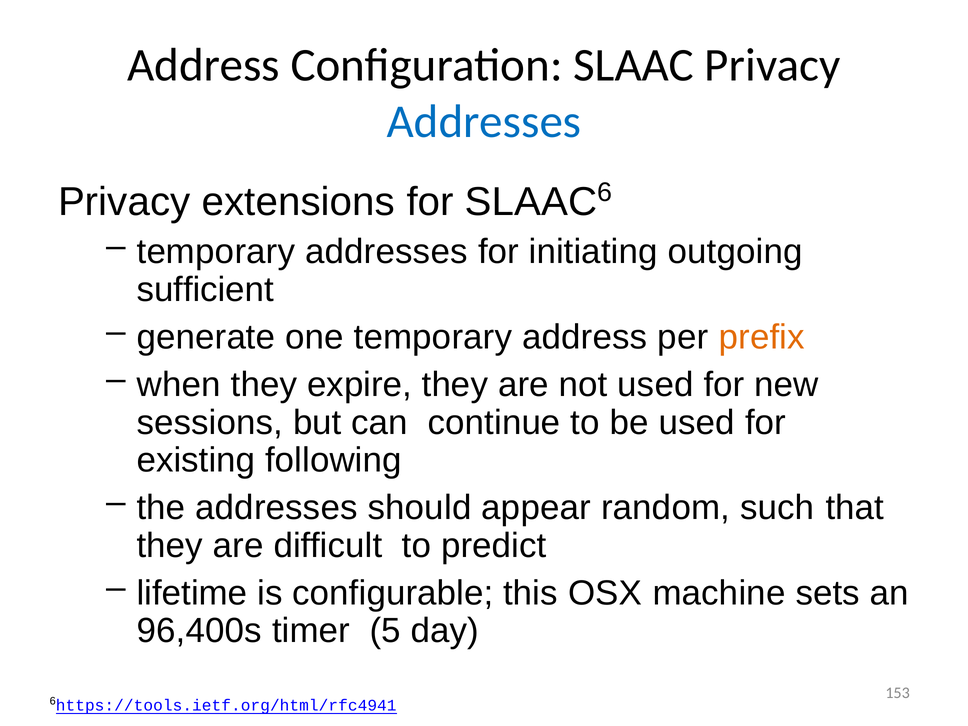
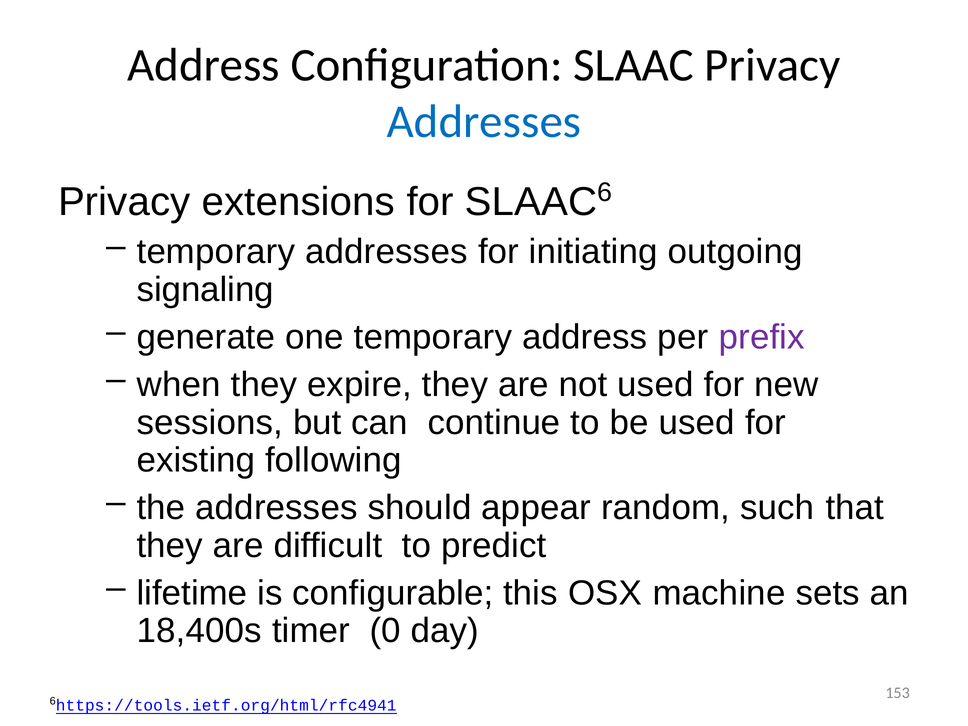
sufficient: sufficient -> signaling (205, 290)
prefix colour: orange -> purple (762, 337)
96,400s: 96,400s -> 18,400s (199, 631)
5: 5 -> 0 (385, 631)
